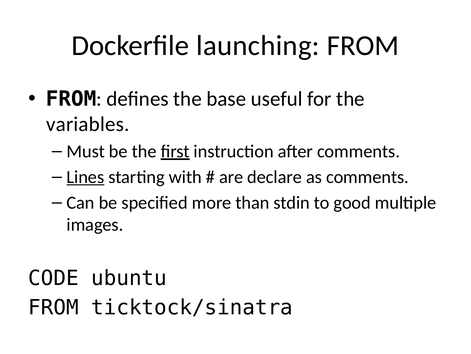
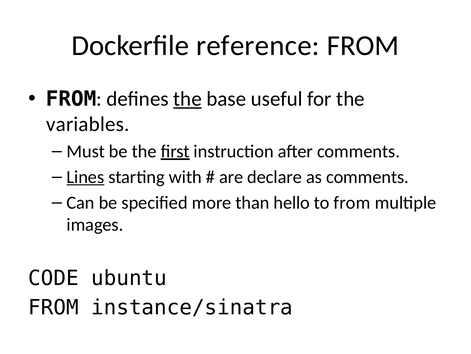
launching: launching -> reference (258, 46)
the underline: none -> present (188, 99)
stdin: stdin -> hello (292, 202)
to good: good -> from (352, 202)
ticktock/sinatra: ticktock/sinatra -> instance/sinatra (192, 307)
